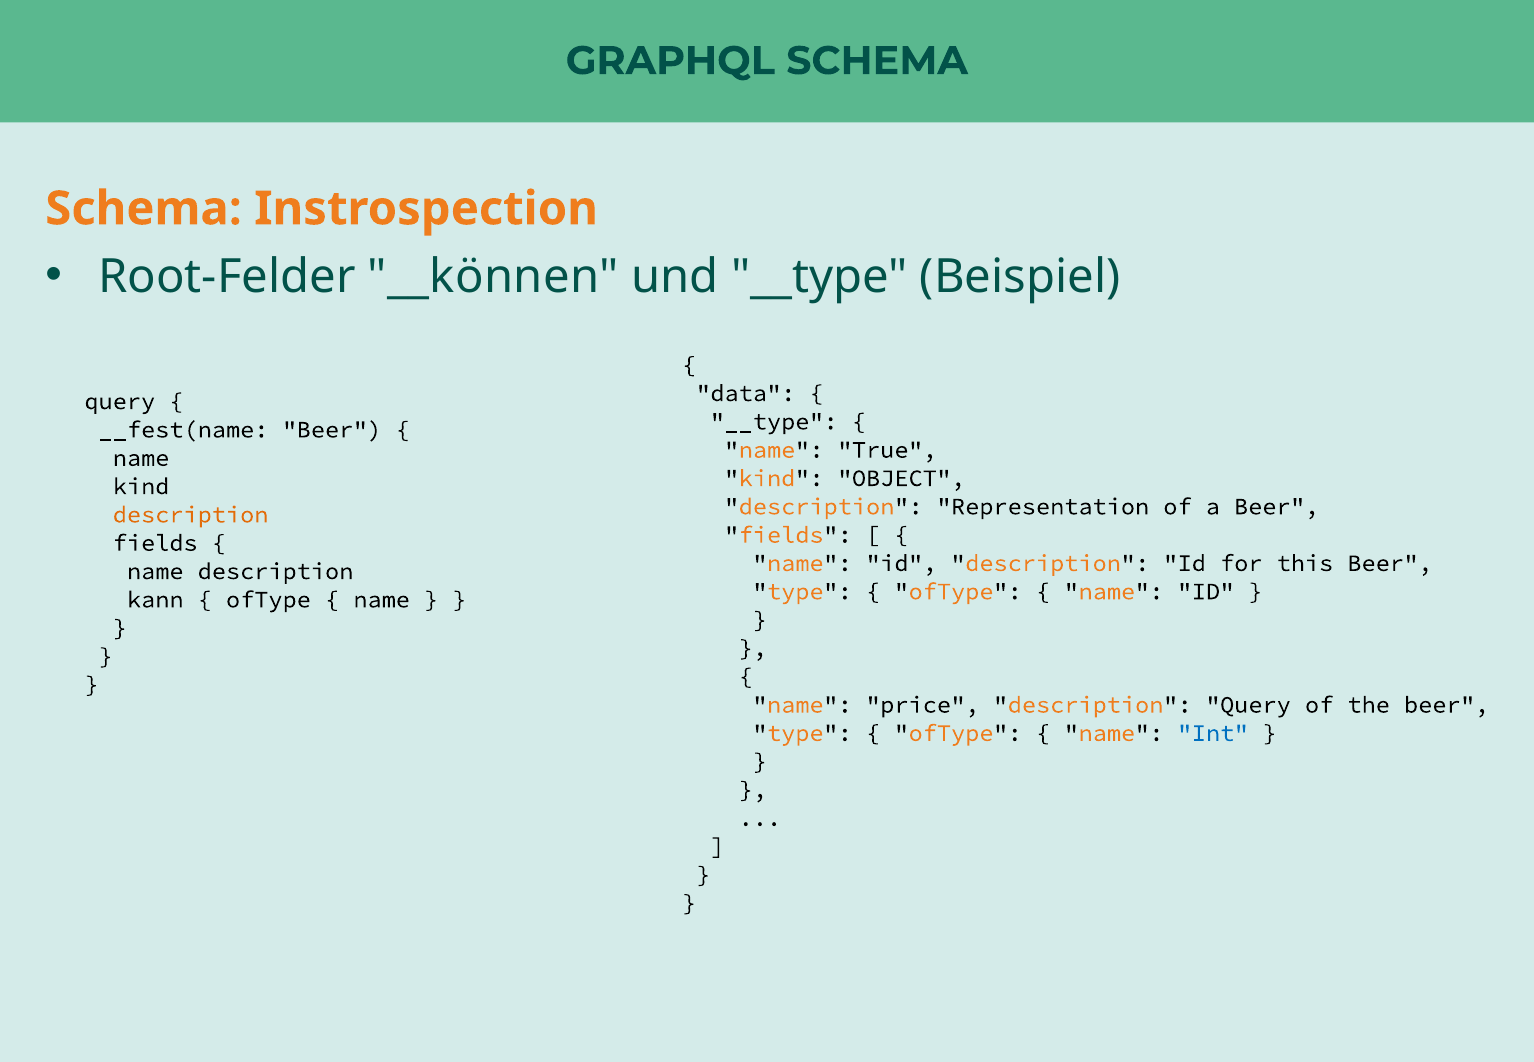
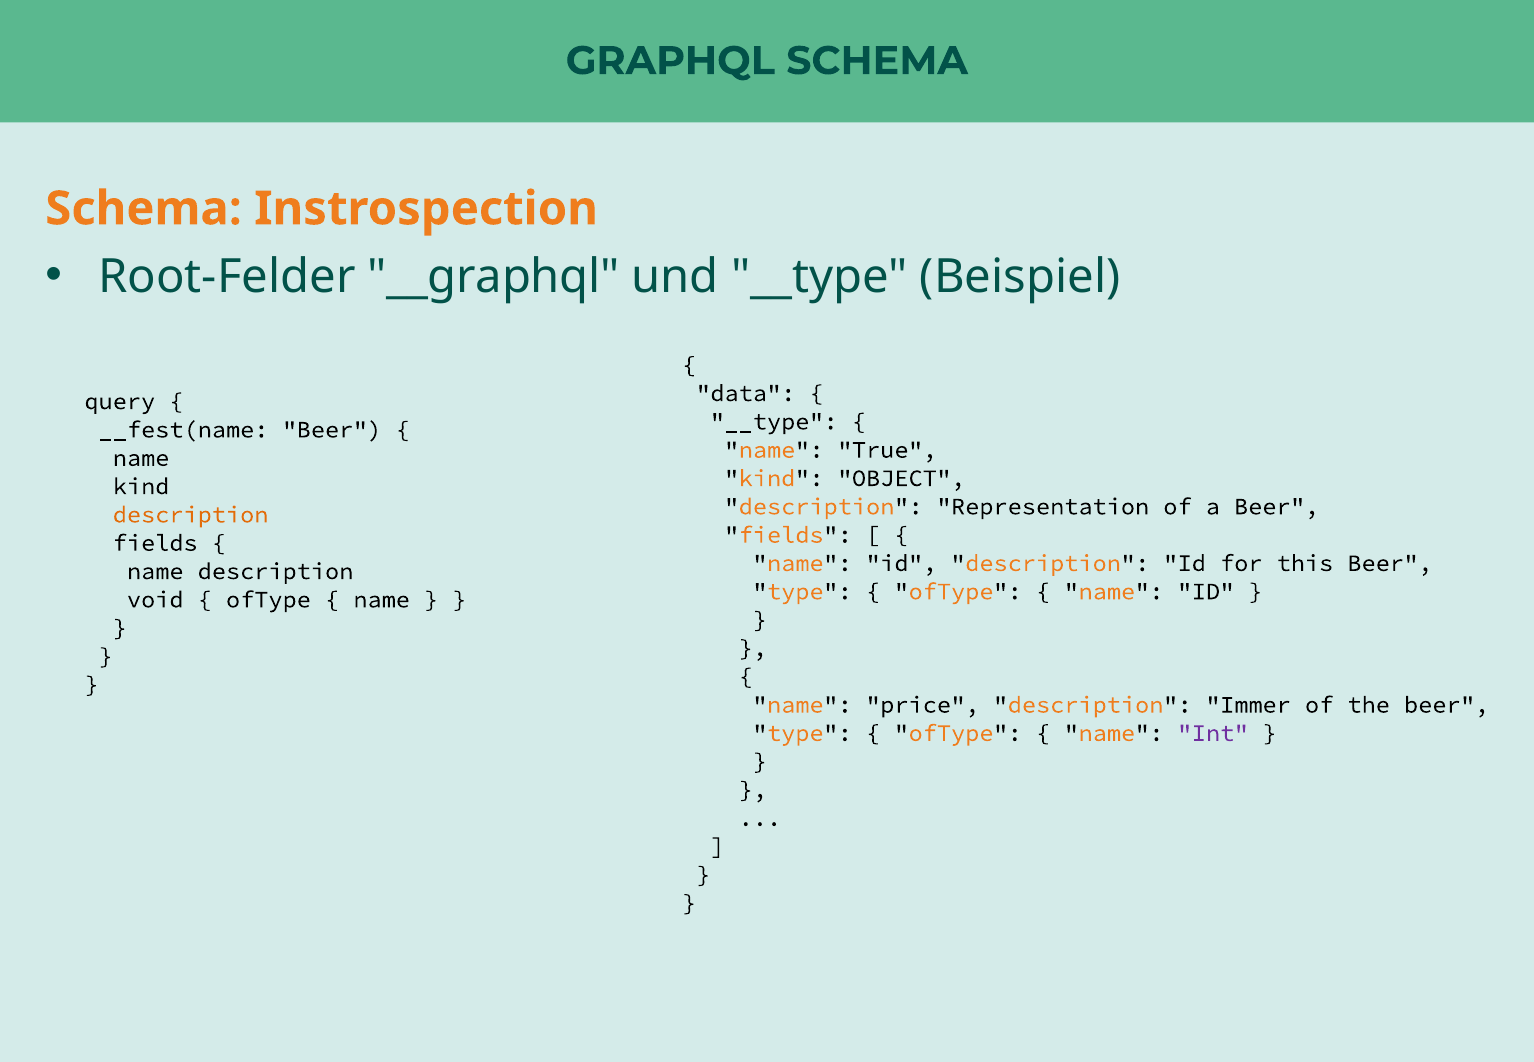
__können: __können -> __graphql (494, 277)
kann: kann -> void (155, 600)
description Query: Query -> Immer (1248, 705)
Int colour: blue -> purple (1213, 733)
